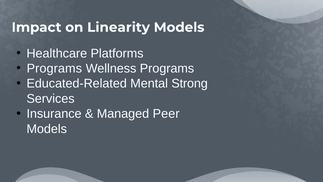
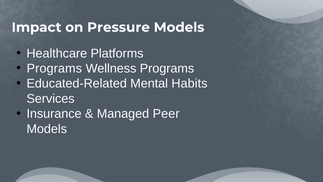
Linearity: Linearity -> Pressure (119, 27)
Strong: Strong -> Habits (189, 83)
